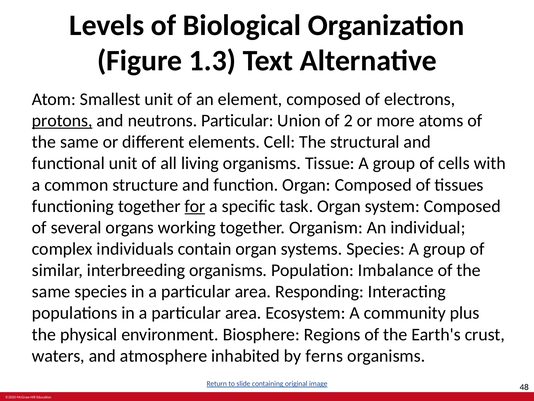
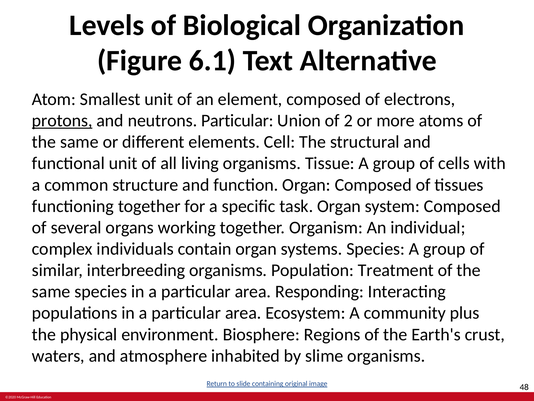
1.3: 1.3 -> 6.1 (212, 61)
for underline: present -> none (195, 206)
Imbalance: Imbalance -> Treatment (396, 270)
ferns: ferns -> slime (324, 355)
